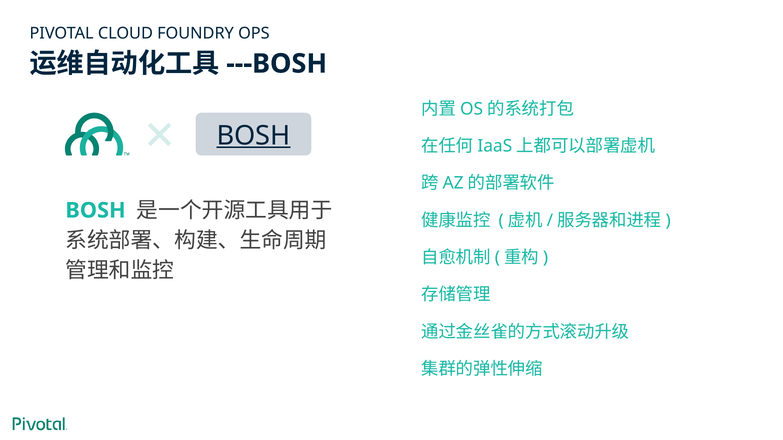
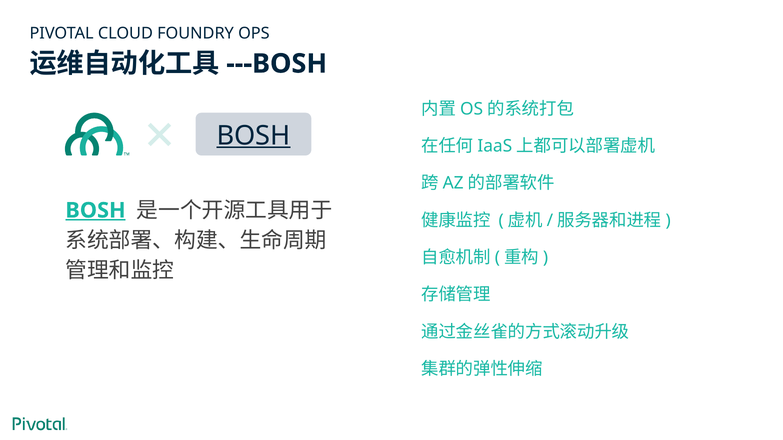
BOSH underline: none -> present (96, 211)
